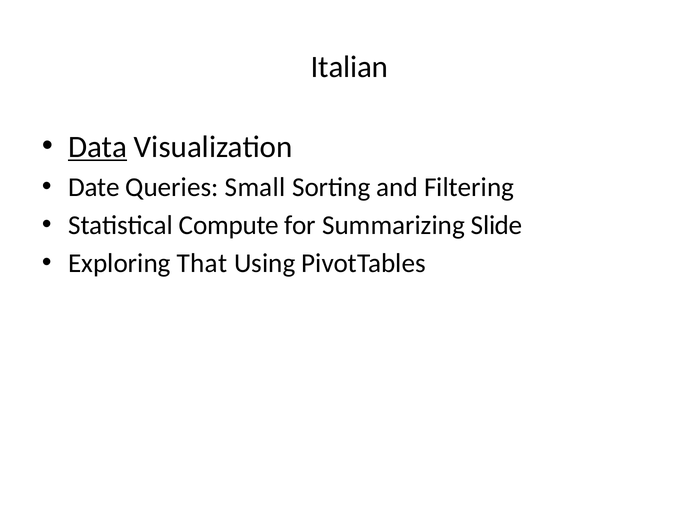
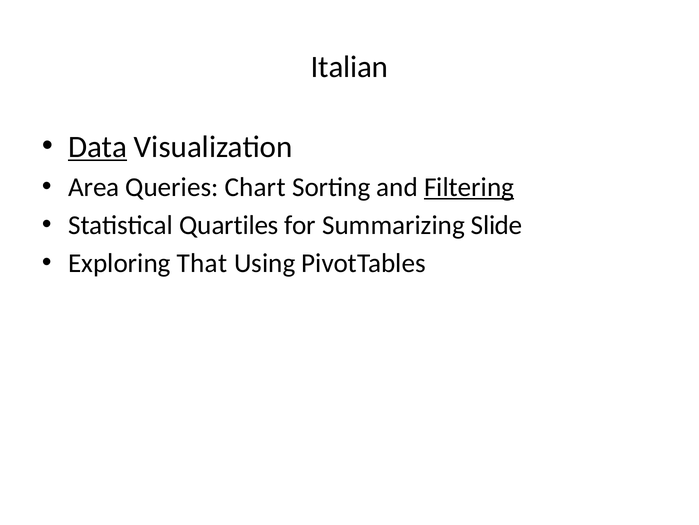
Date: Date -> Area (94, 187)
Small: Small -> Chart (255, 187)
Filtering underline: none -> present (469, 187)
Compute: Compute -> Quartiles (229, 225)
